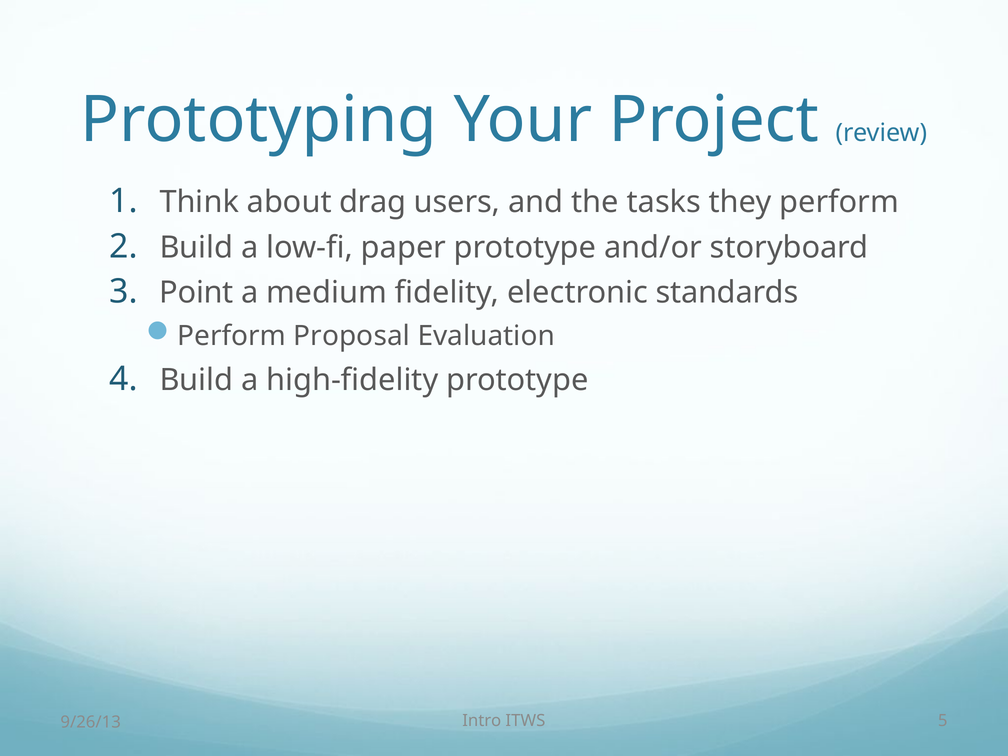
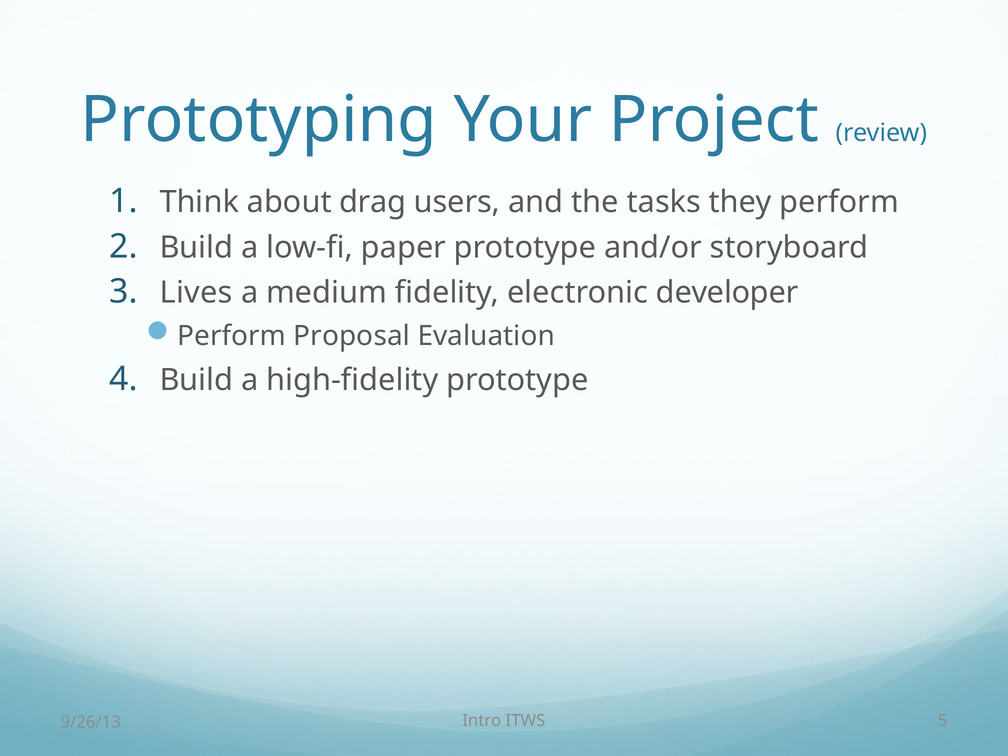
Point: Point -> Lives (196, 293)
standards: standards -> developer (727, 293)
